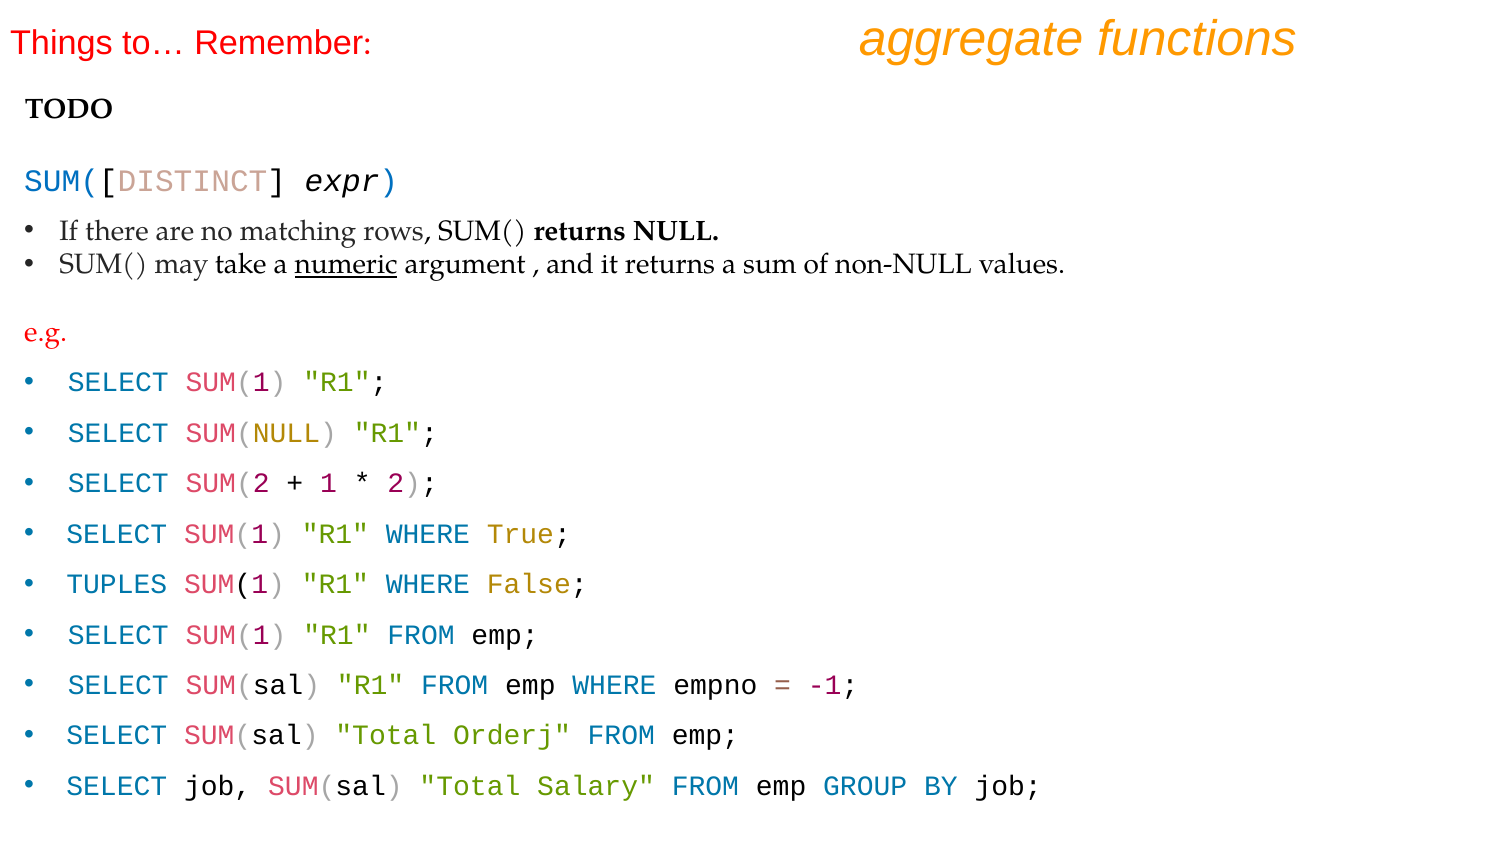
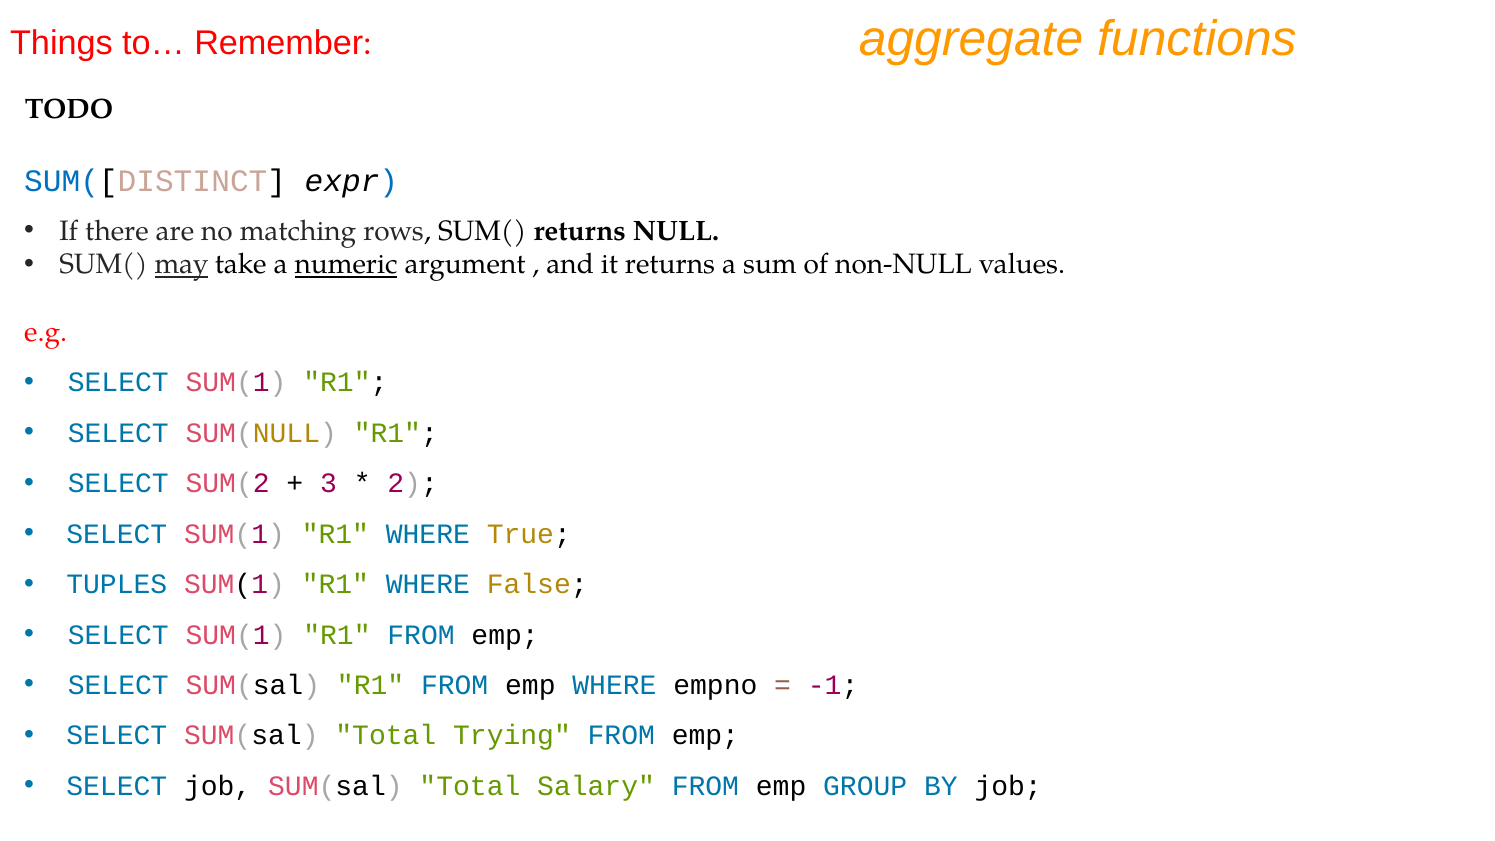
may underline: none -> present (182, 265)
1: 1 -> 3 (329, 483)
Orderj: Orderj -> Trying (512, 736)
